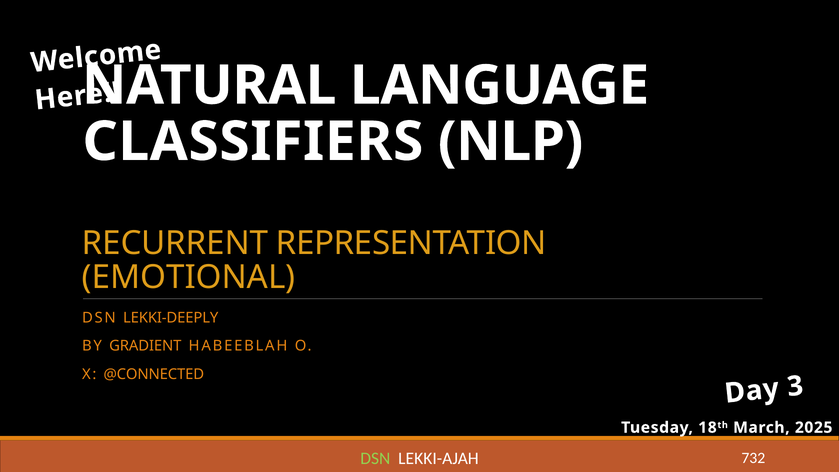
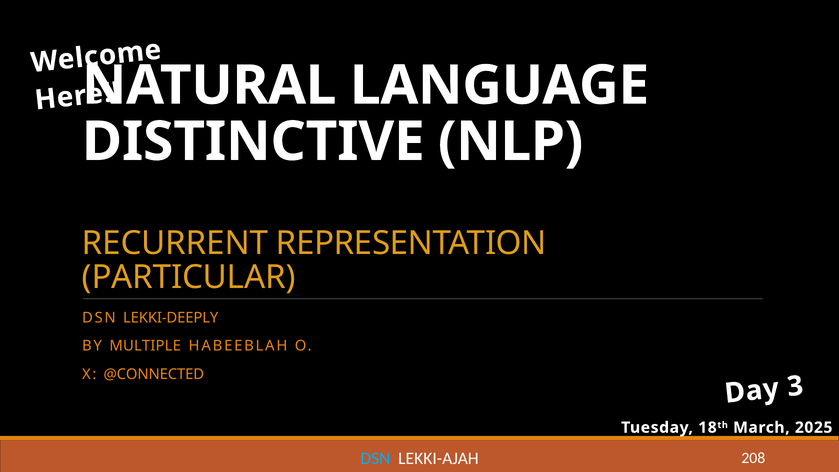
CLASSIFIERS: CLASSIFIERS -> DISTINCTIVE (253, 142)
EMOTIONAL: EMOTIONAL -> PARTICULAR (189, 277)
GRADIENT: GRADIENT -> MULTIPLE (145, 346)
DSN colour: light green -> light blue (375, 458)
732: 732 -> 208 (753, 458)
